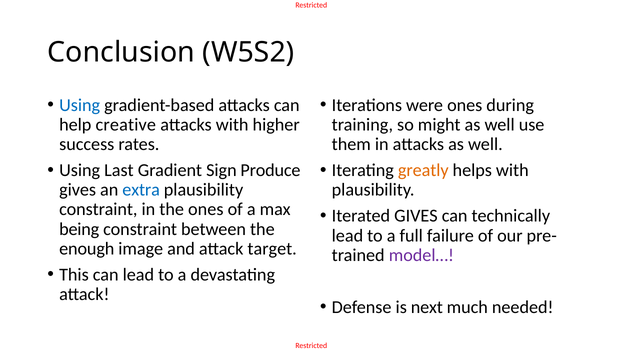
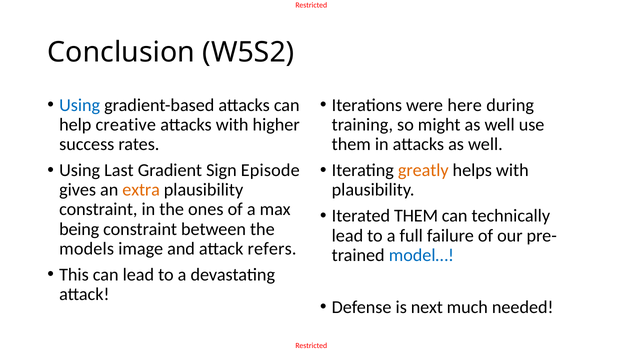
were ones: ones -> here (465, 105)
Produce: Produce -> Episode (270, 171)
extra colour: blue -> orange (141, 190)
Iterated GIVES: GIVES -> THEM (416, 216)
enough: enough -> models (87, 249)
target: target -> refers (272, 249)
model… colour: purple -> blue (421, 255)
